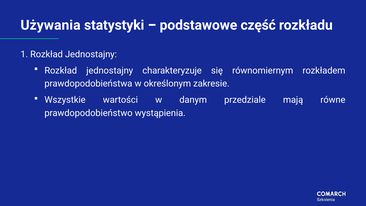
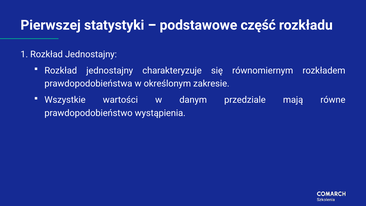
Używania: Używania -> Pierwszej (51, 25)
